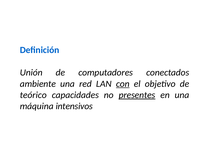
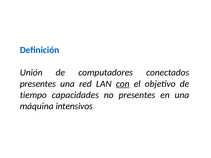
ambiente: ambiente -> presentes (38, 84)
teórico: teórico -> tiempo (33, 95)
presentes underline: present -> none (137, 95)
